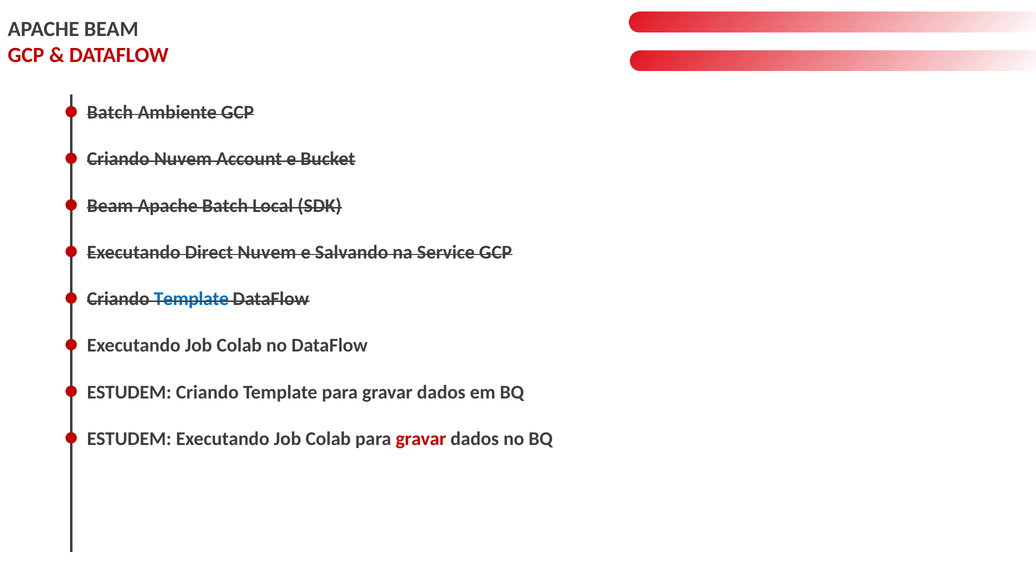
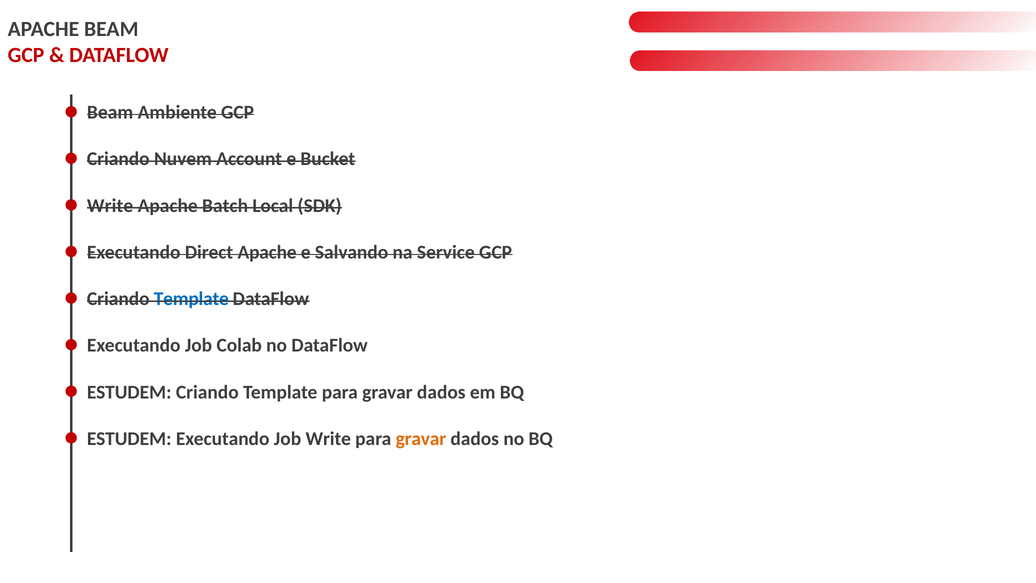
Batch: Batch -> Beam (110, 112)
Beam: Beam -> Write (110, 206)
Direct Nuvem: Nuvem -> Apache (267, 252)
ESTUDEM Executando Job Colab: Colab -> Write (328, 439)
gravar colour: red -> orange (421, 439)
